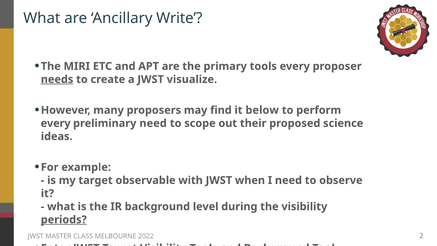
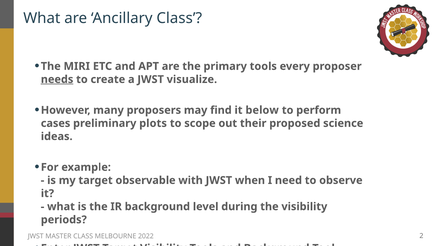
Ancillary Write: Write -> Class (179, 18)
every: every -> cases (56, 123)
preliminary need: need -> plots (153, 123)
periods underline: present -> none (64, 220)
